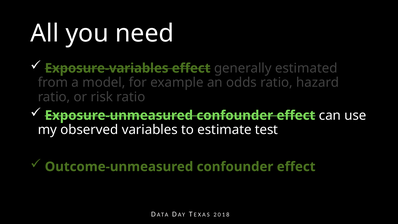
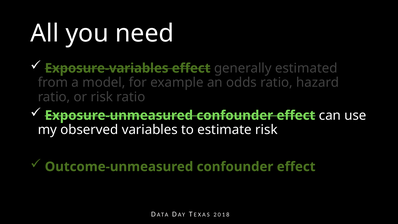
estimate test: test -> risk (266, 130)
